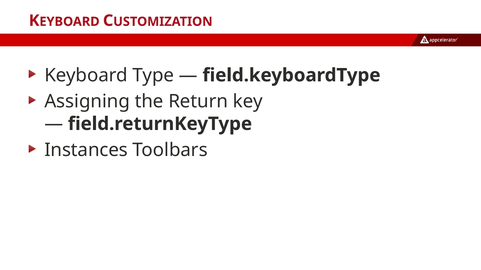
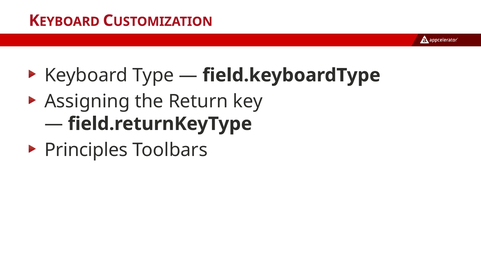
Instances: Instances -> Principles (86, 150)
